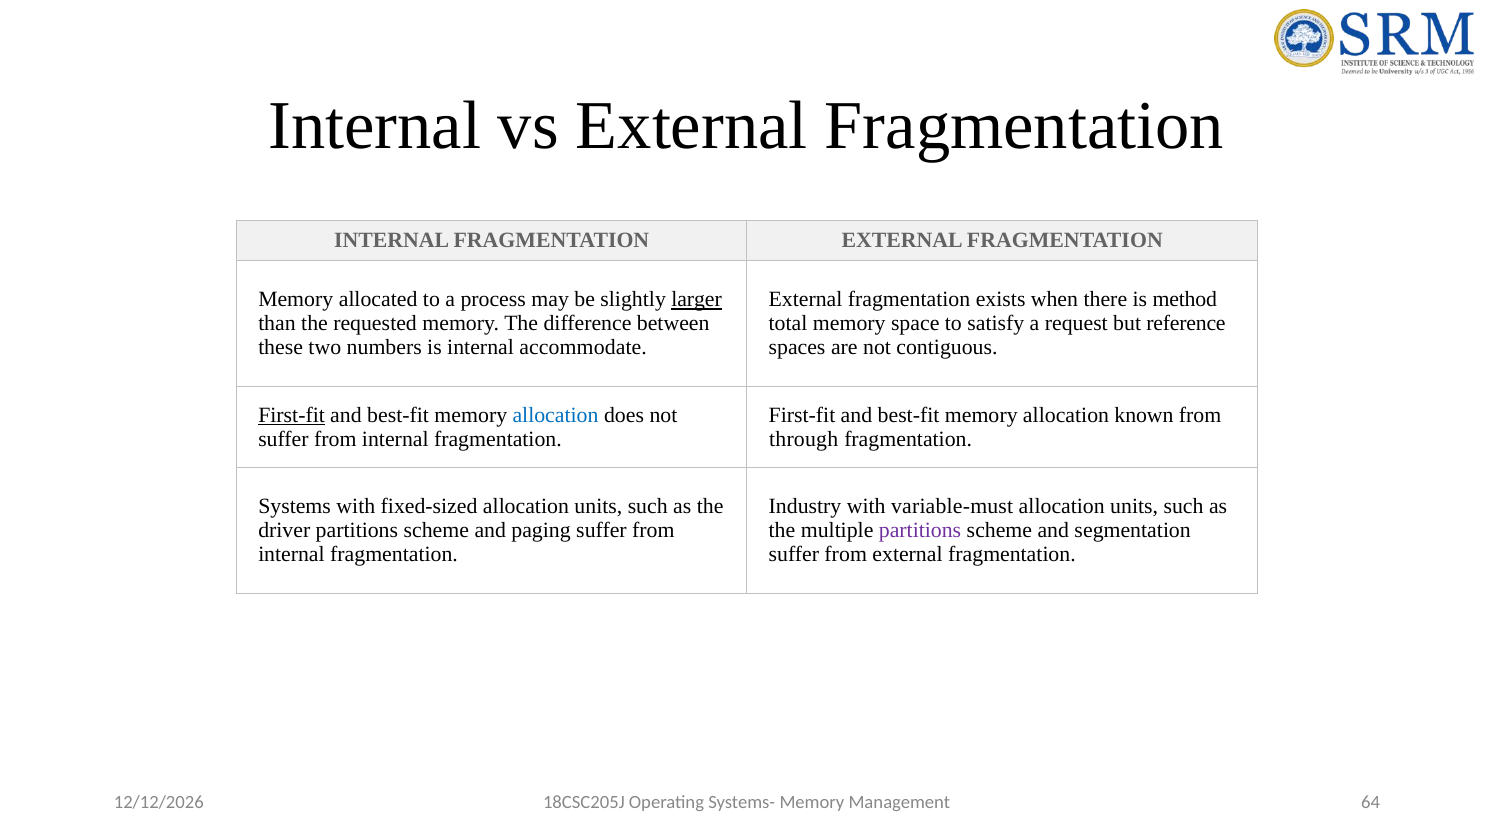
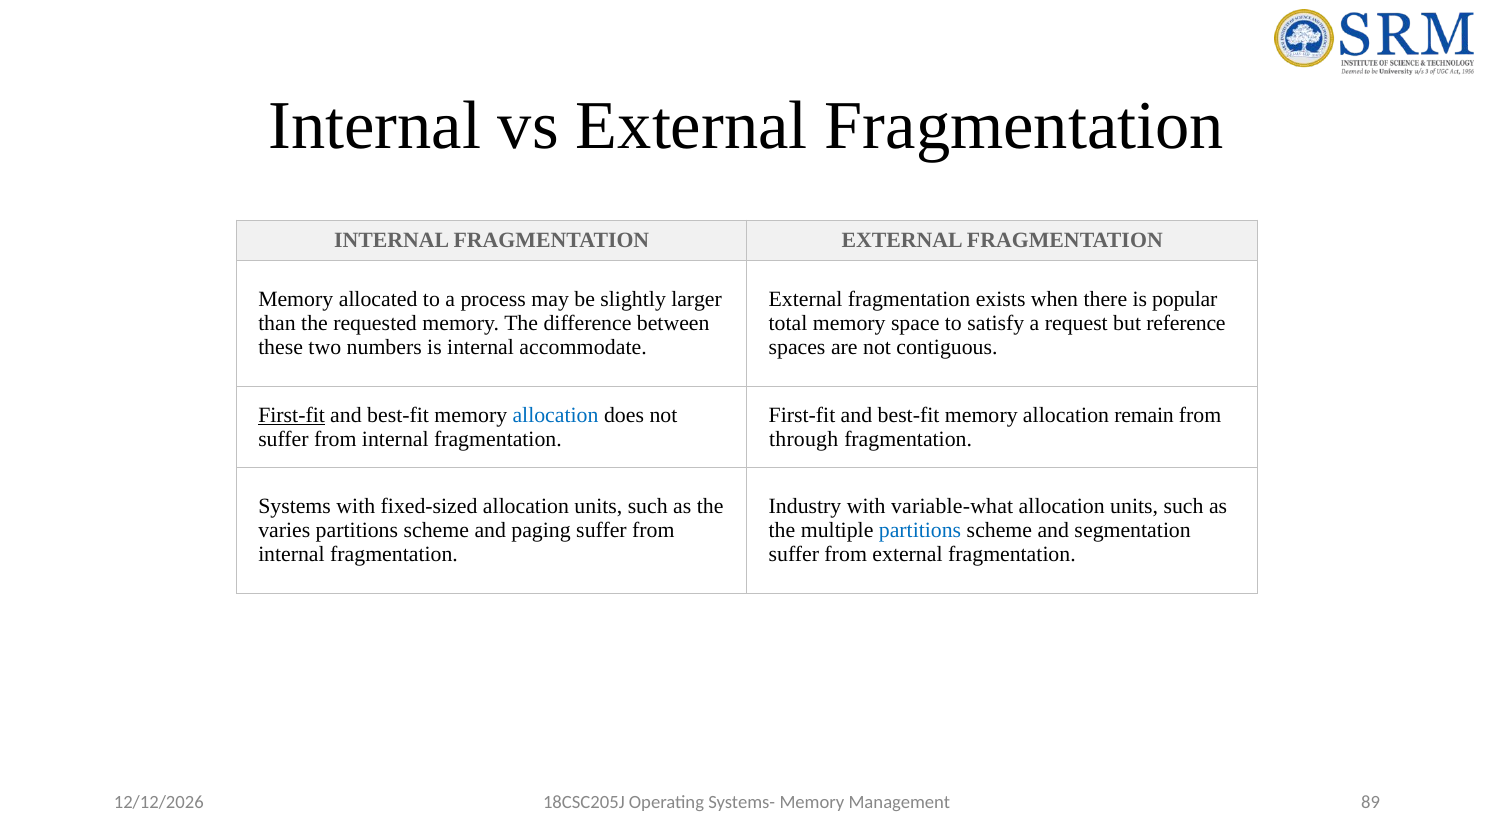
larger underline: present -> none (697, 300)
method: method -> popular (1185, 300)
known: known -> remain (1144, 415)
variable-must: variable-must -> variable-what (952, 507)
driver: driver -> varies (284, 531)
partitions colour: purple -> blue (920, 531)
64: 64 -> 89 (1371, 802)
